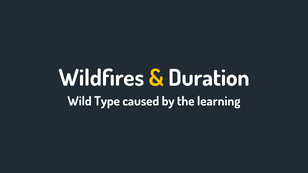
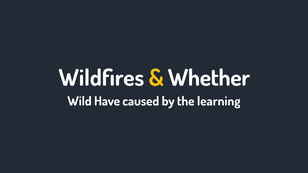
Duration: Duration -> Whether (209, 78)
Type: Type -> Have (107, 101)
